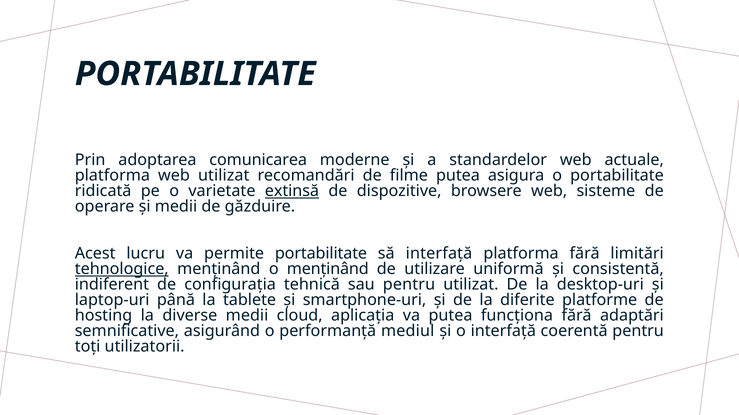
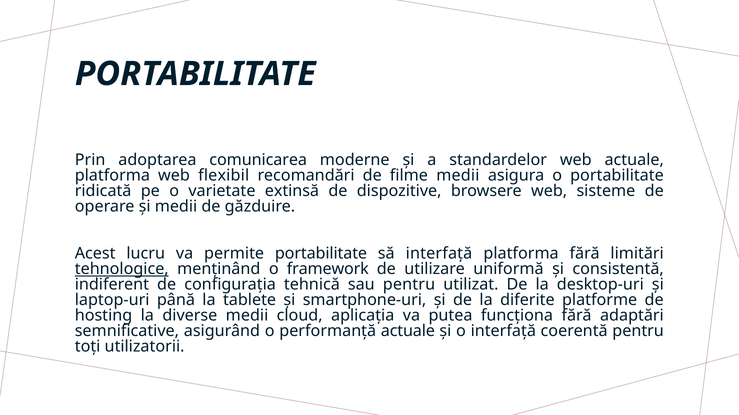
web utilizat: utilizat -> flexibil (224, 176)
filme putea: putea -> medii (458, 176)
extinsă underline: present -> none (292, 191)
o menținând: menținând -> framework (328, 270)
performanță mediul: mediul -> actuale (408, 332)
